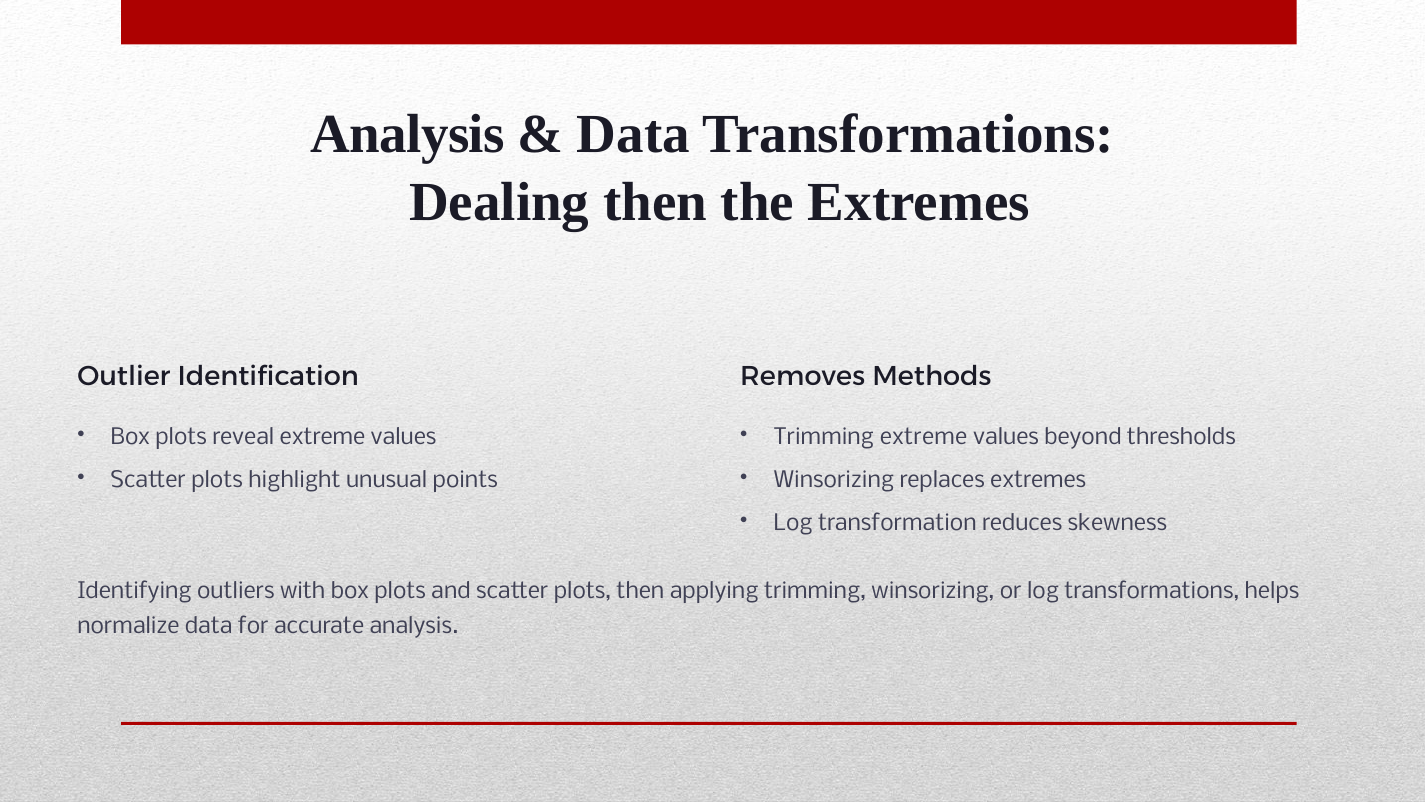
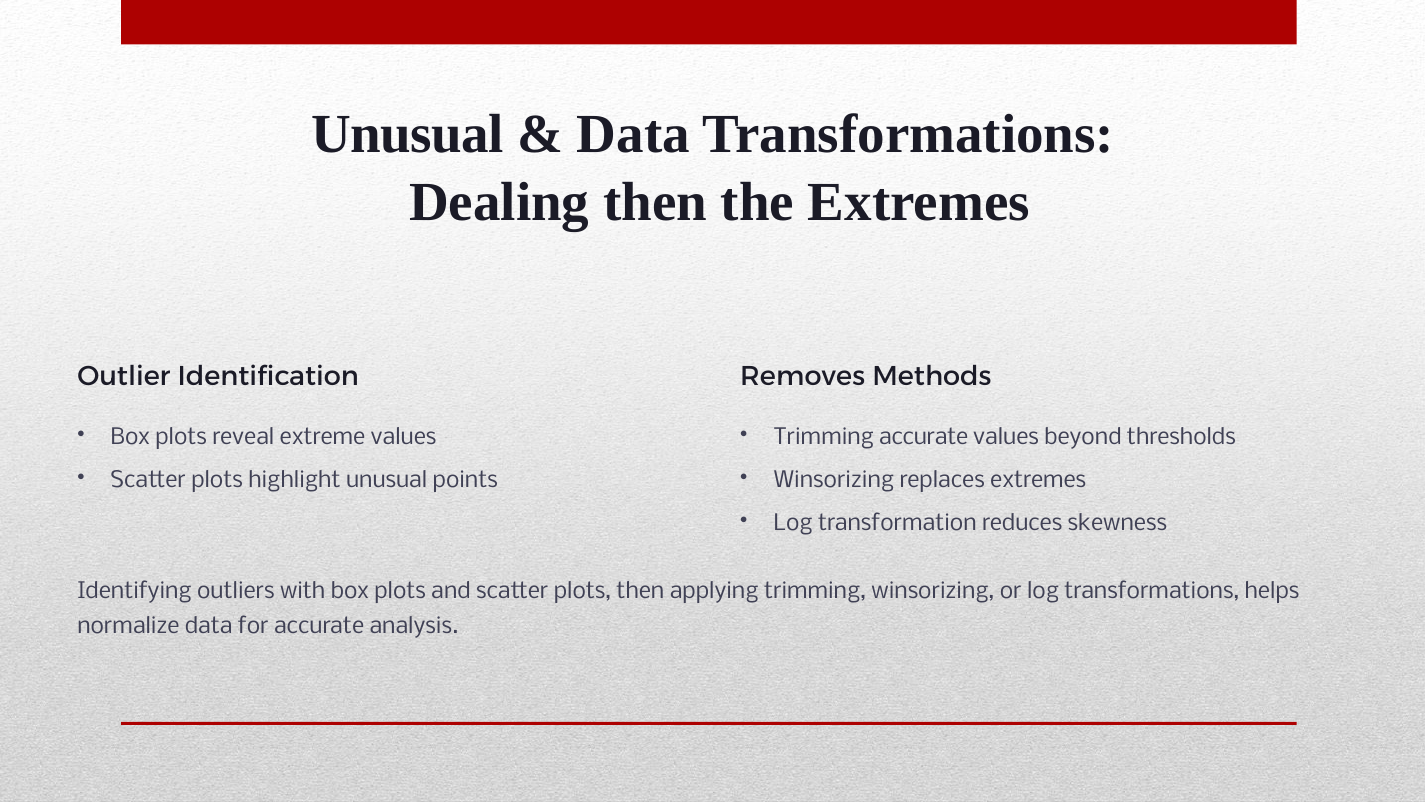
Analysis: Analysis -> Unusual (408, 134)
Trimming extreme: extreme -> accurate (924, 437)
